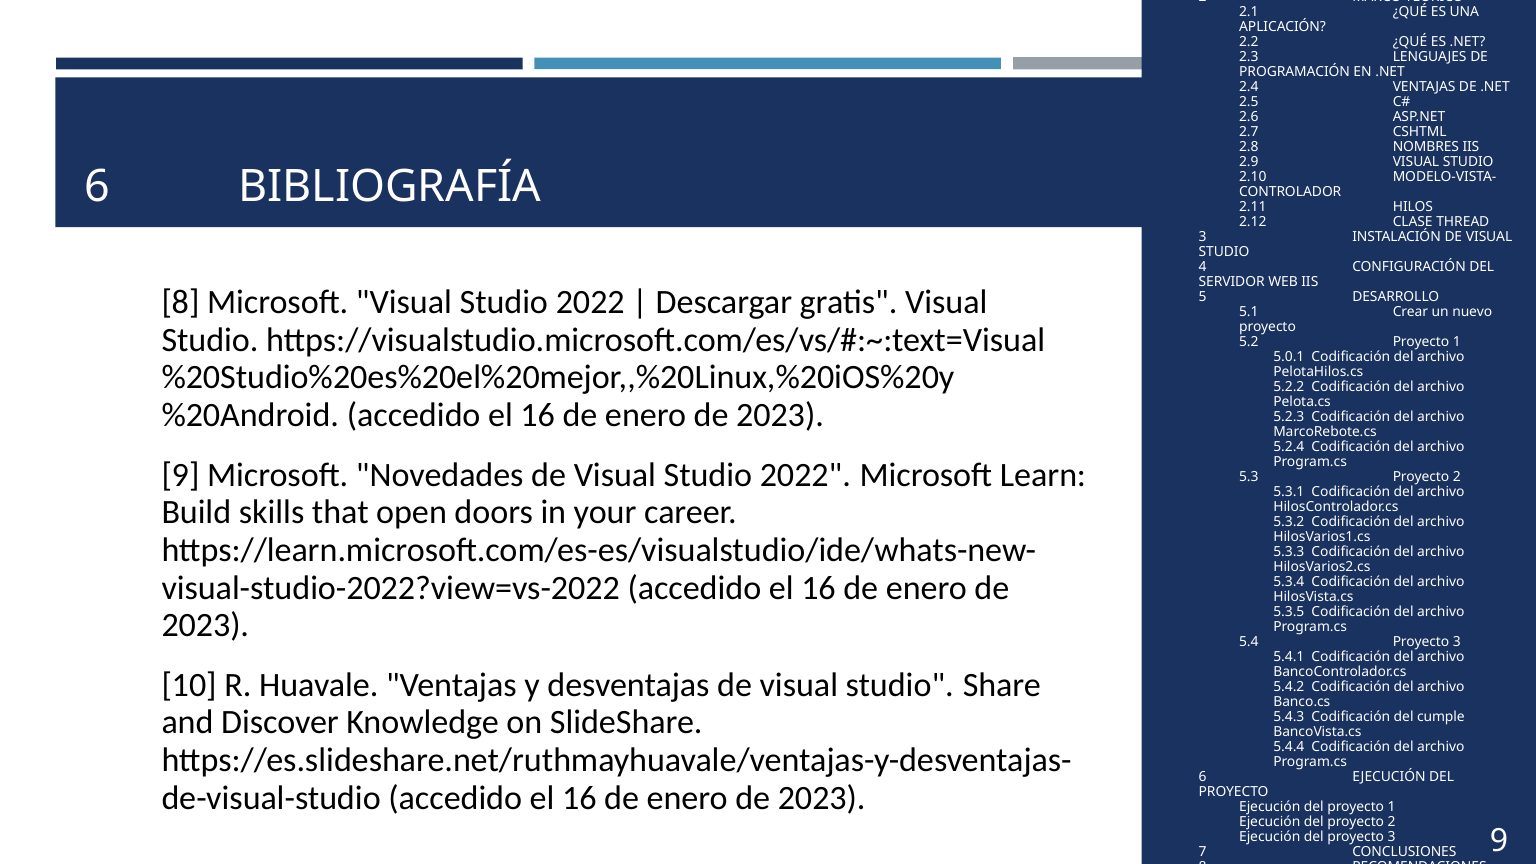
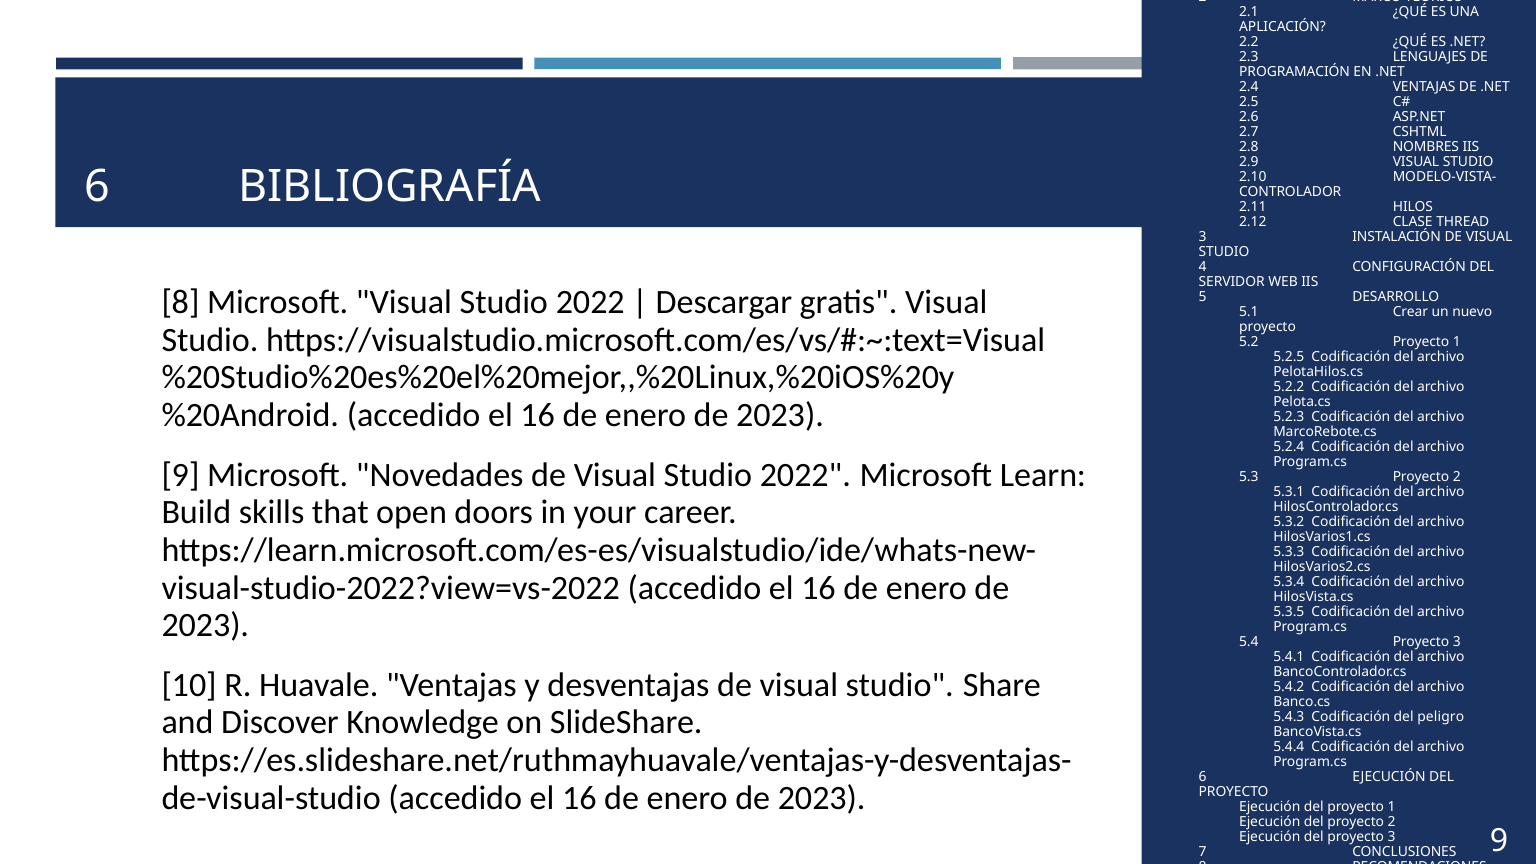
5.0.1: 5.0.1 -> 5.2.5 (1289, 357)
cumple: cumple -> peligro (1441, 717)
